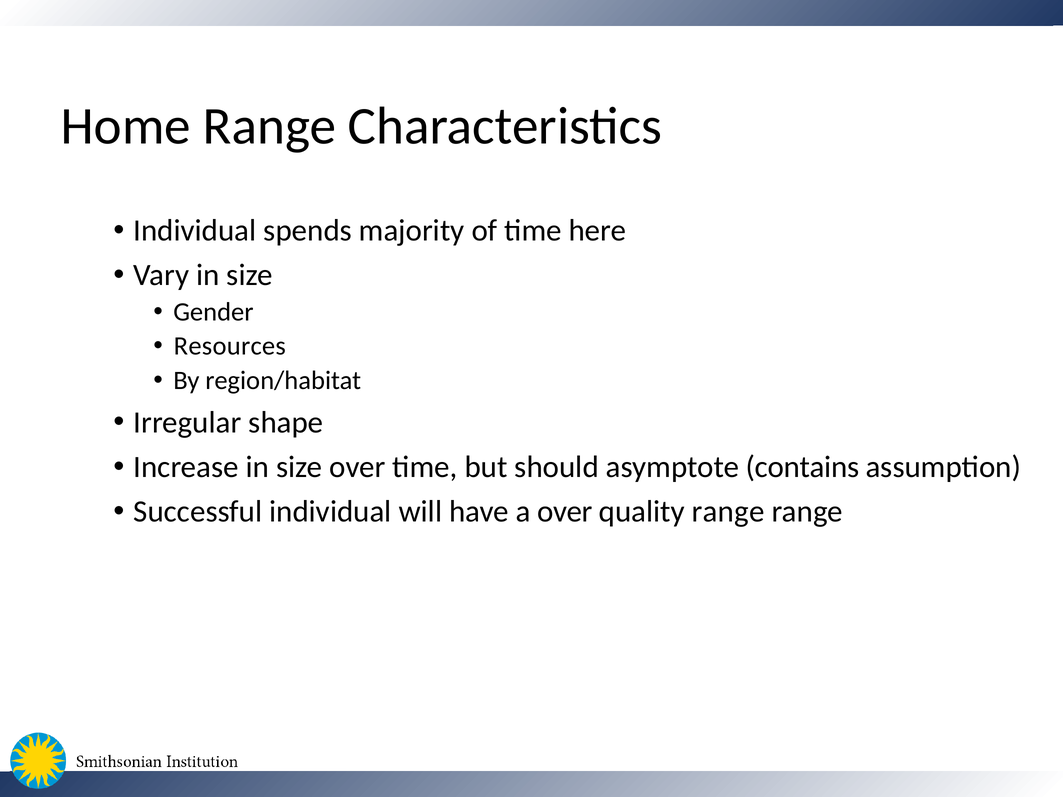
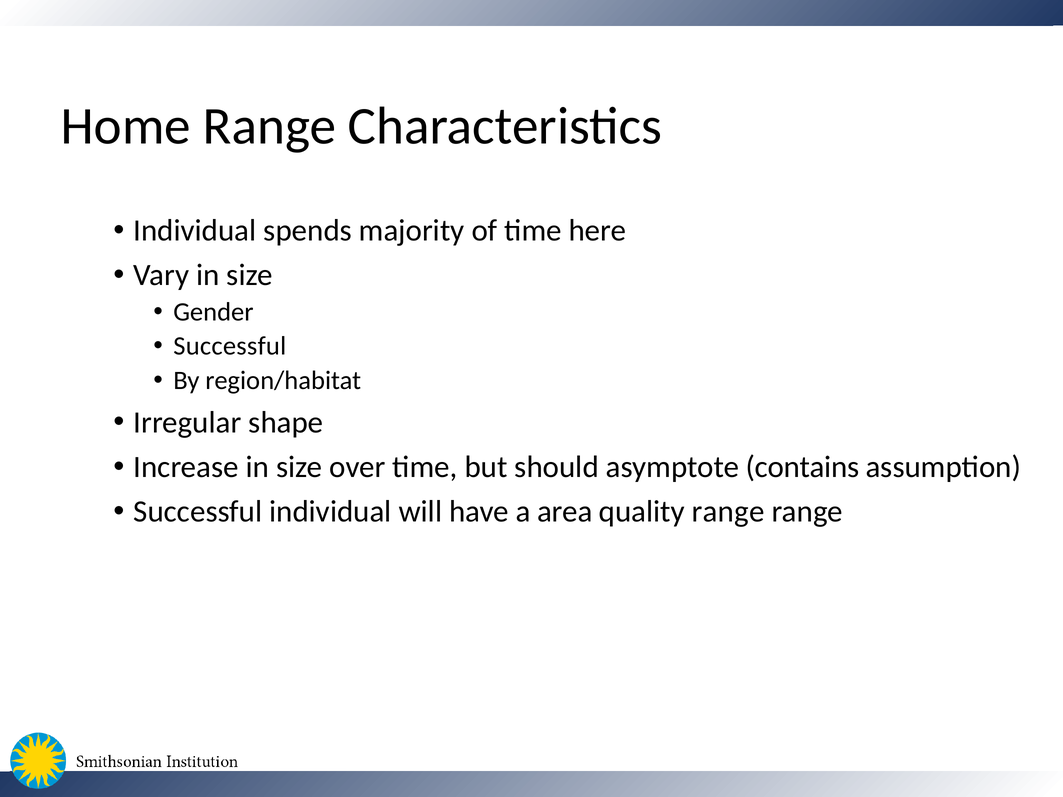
Resources: Resources -> Successful (230, 346)
a over: over -> area (565, 512)
